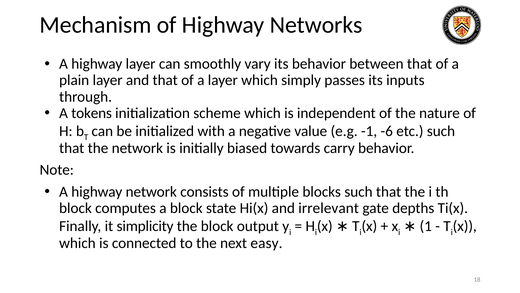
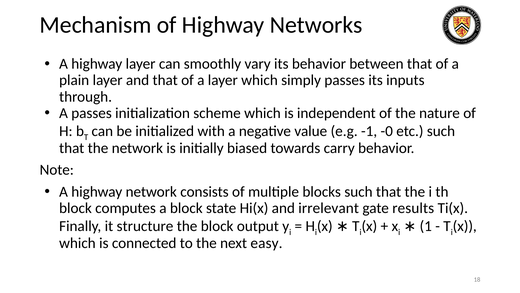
A tokens: tokens -> passes (92, 113)
-6: -6 -> -0 (387, 131)
depths: depths -> results (413, 208)
simplicity: simplicity -> structure (145, 226)
